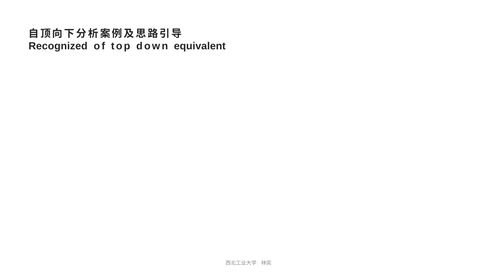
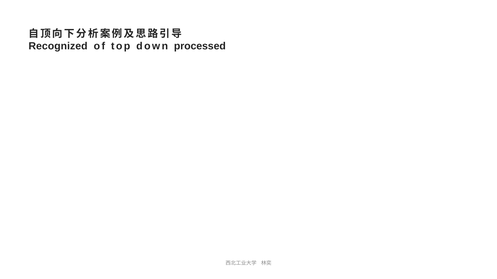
equivalent: equivalent -> processed (200, 46)
